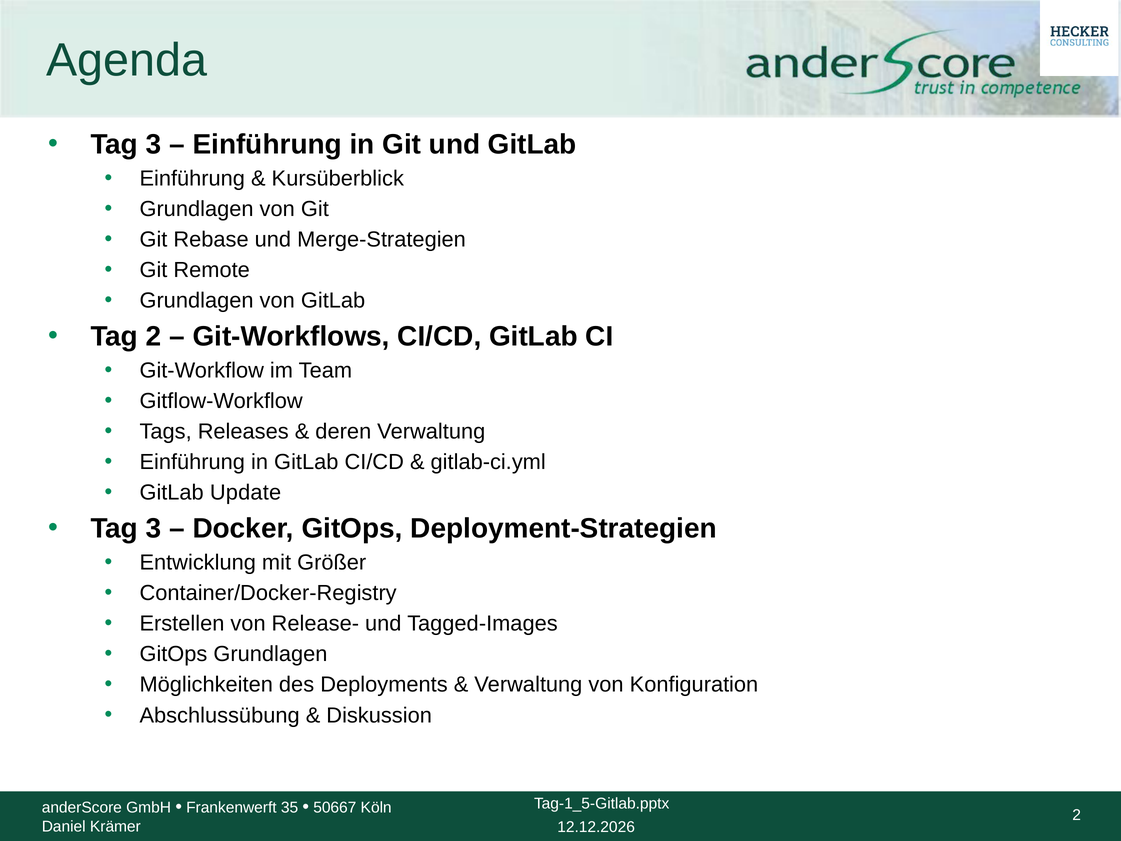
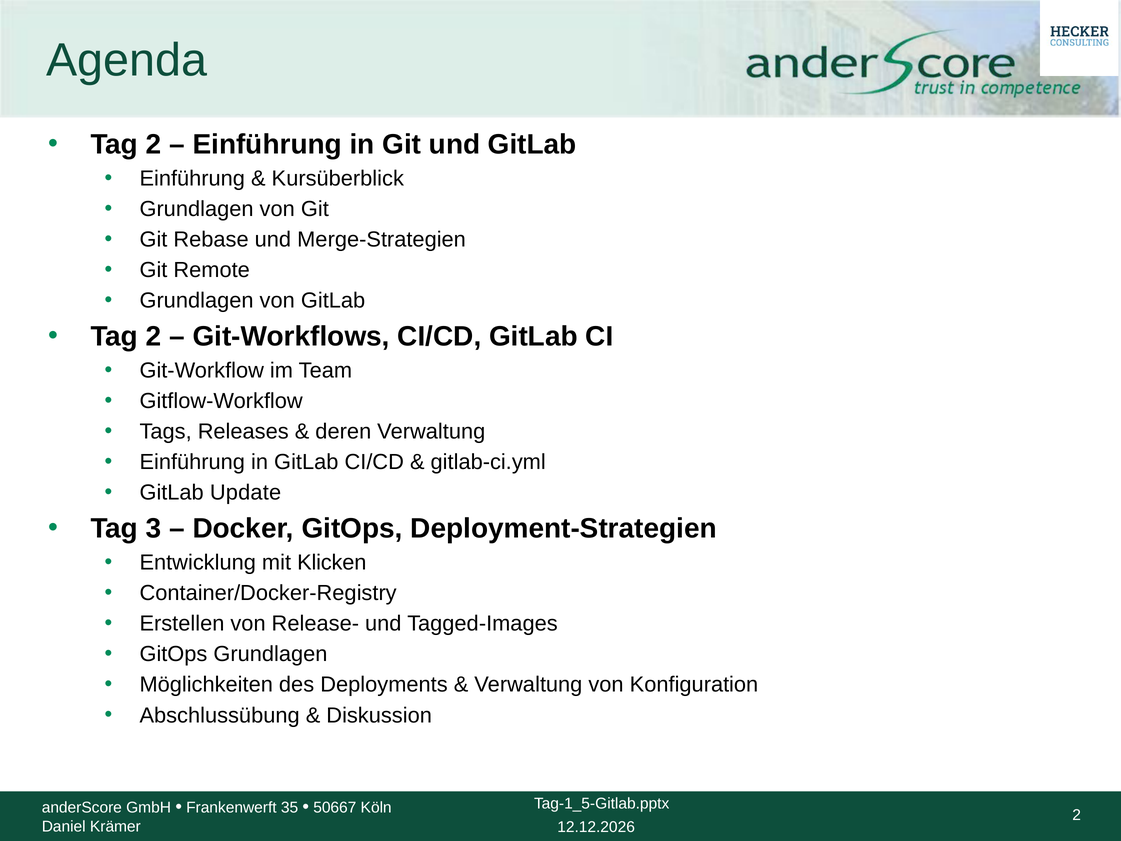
3: 3 -> 2 (154, 145)
Größer: Größer -> Klicken (332, 562)
